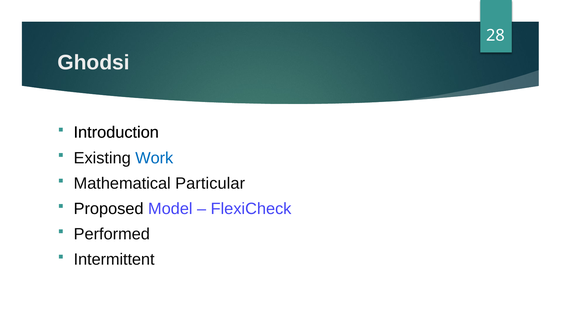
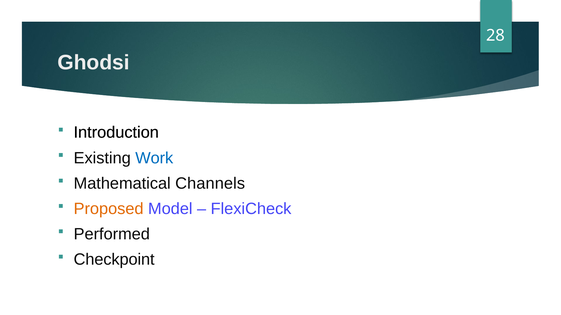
Particular: Particular -> Channels (210, 184)
Proposed colour: black -> orange (109, 209)
Intermittent: Intermittent -> Checkpoint (114, 260)
